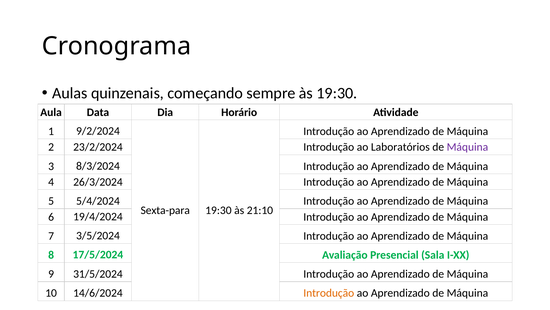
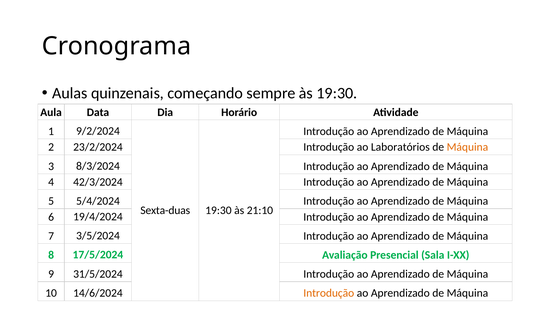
Máquina colour: purple -> orange (467, 147)
26/3/2024: 26/3/2024 -> 42/3/2024 (98, 182)
Sexta-para: Sexta-para -> Sexta-duas (165, 210)
